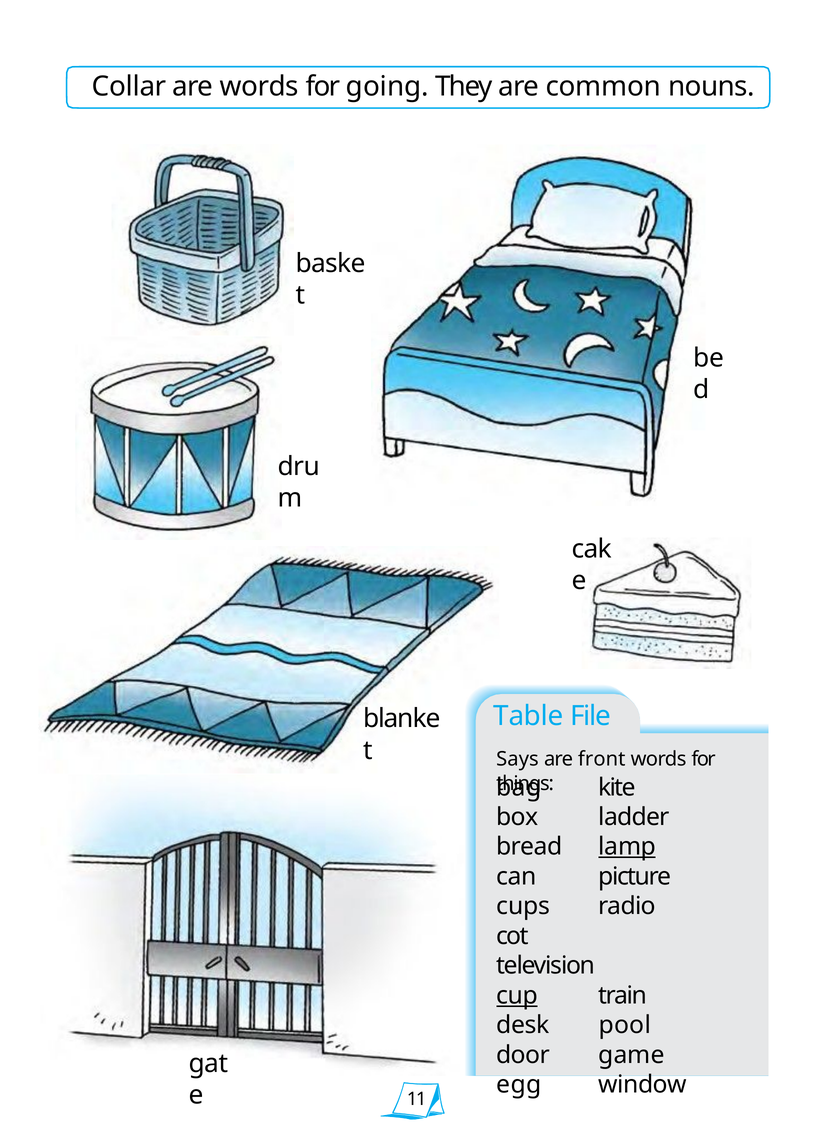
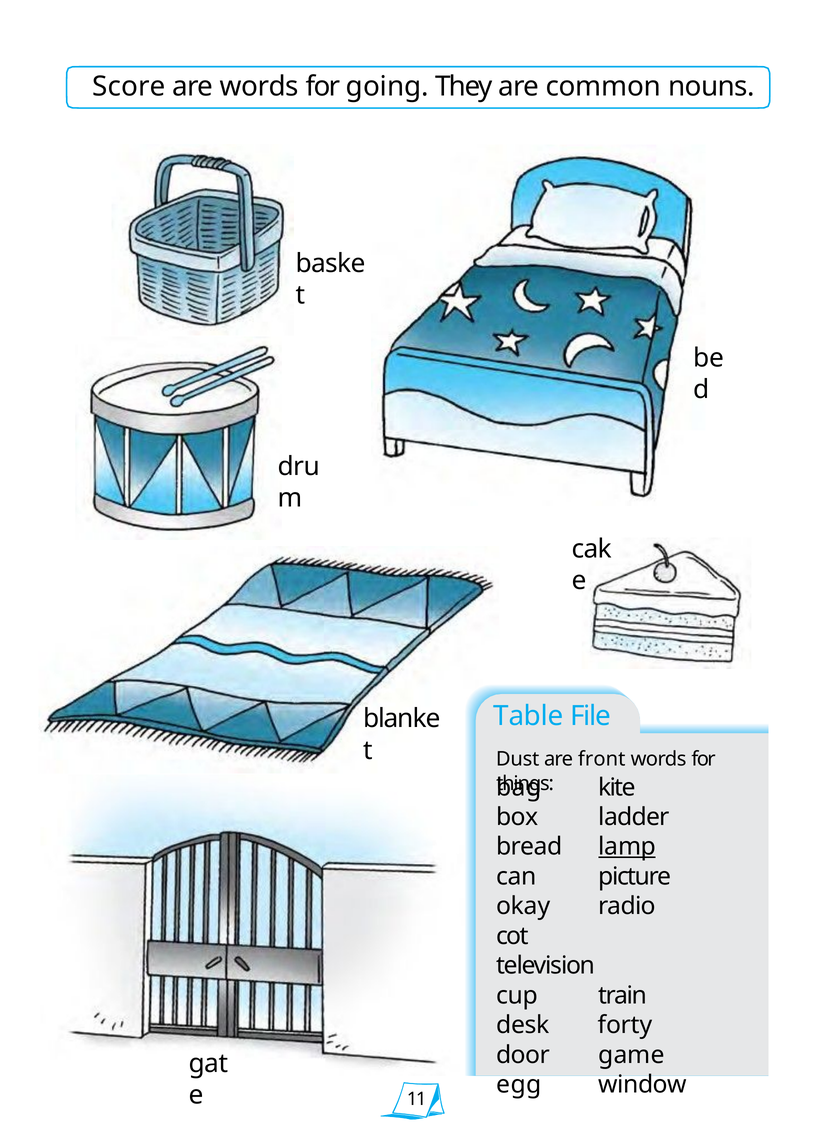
Collar: Collar -> Score (129, 87)
Says: Says -> Dust (518, 759)
cups: cups -> okay (523, 906)
cup underline: present -> none (517, 995)
pool: pool -> forty (625, 1025)
